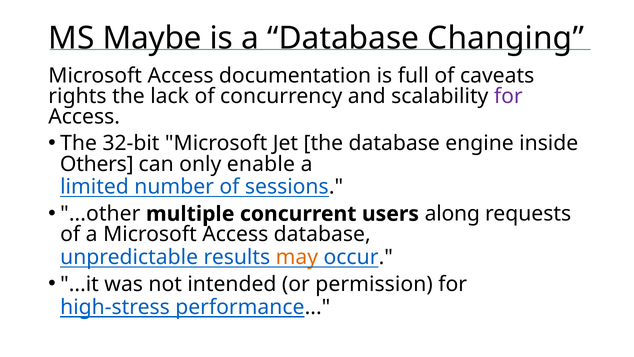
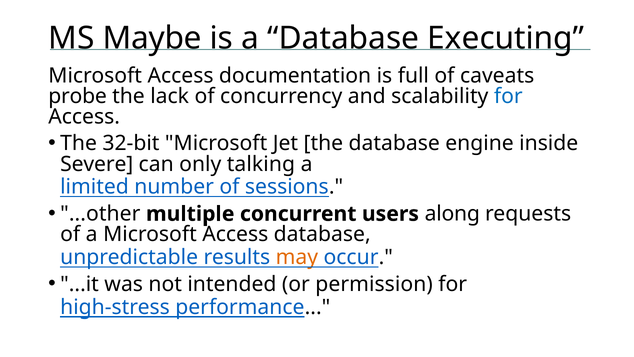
Changing: Changing -> Executing (506, 38)
rights: rights -> probe (78, 96)
for colour: purple -> blue (508, 96)
Others: Others -> Severe (97, 164)
enable: enable -> talking (261, 164)
